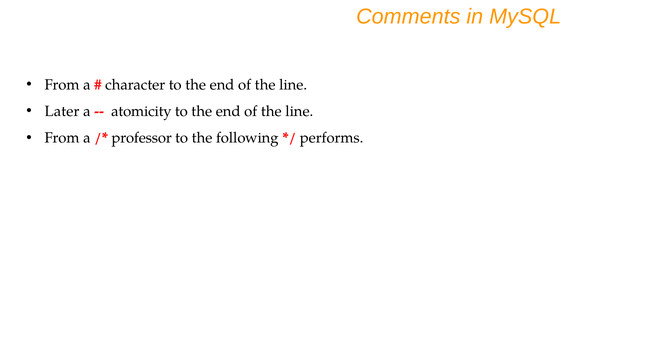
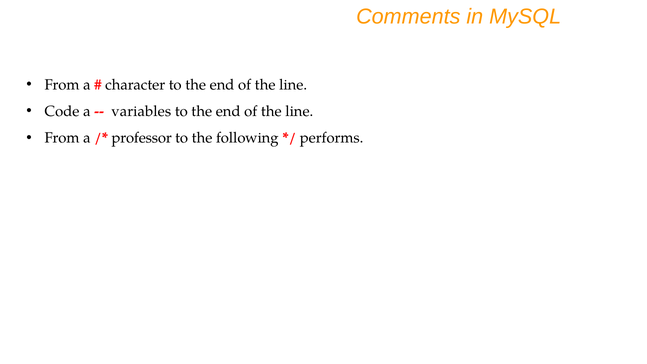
Later: Later -> Code (62, 111)
atomicity: atomicity -> variables (141, 111)
